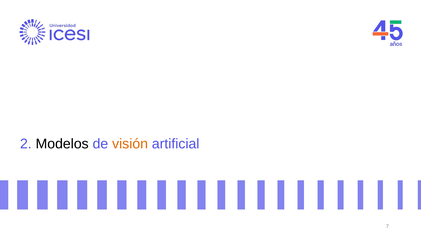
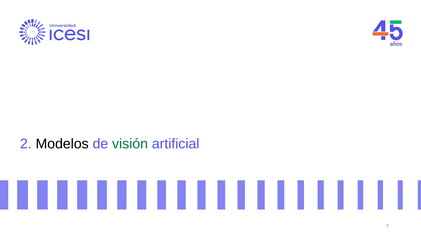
visión colour: orange -> green (130, 144)
